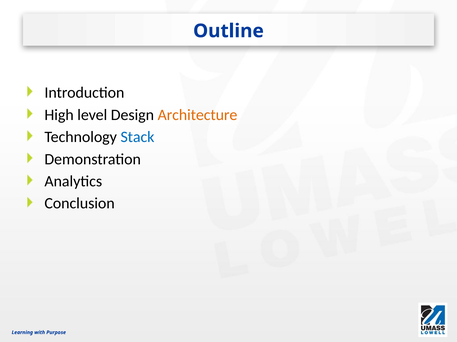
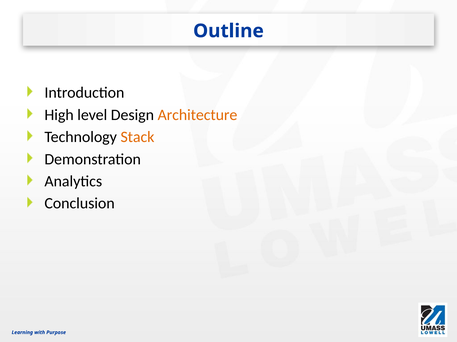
Stack colour: blue -> orange (137, 137)
